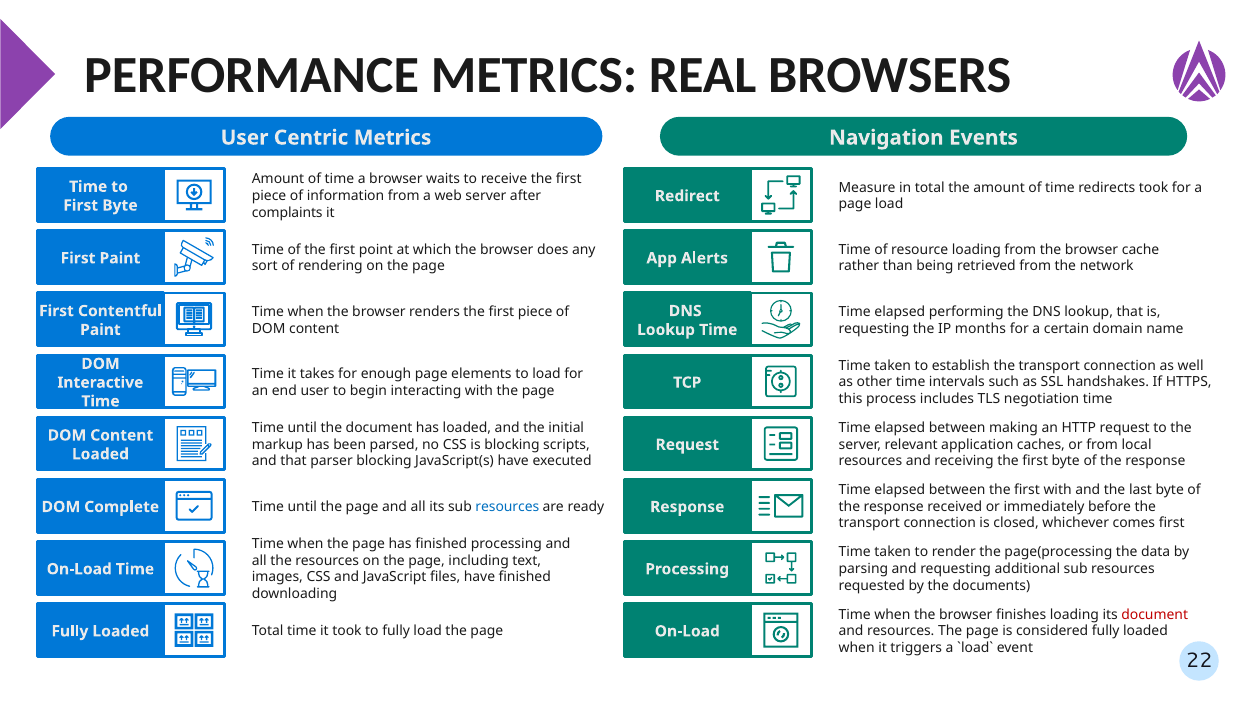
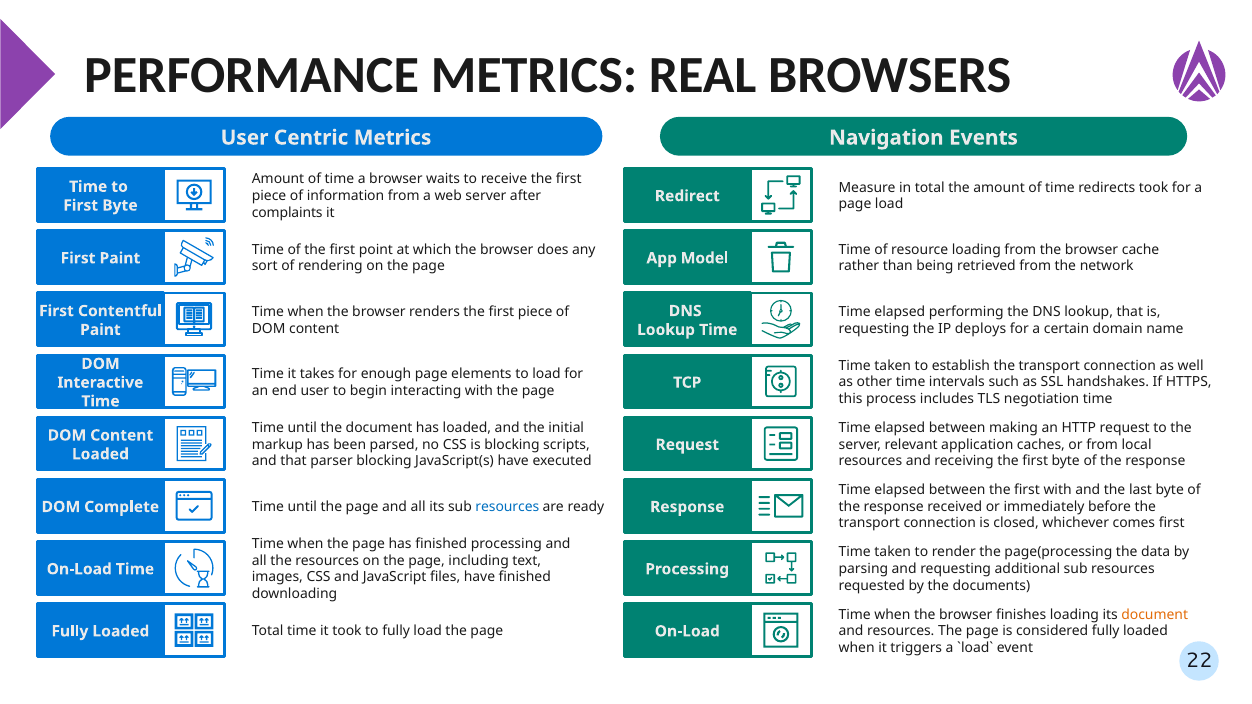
Alerts: Alerts -> Model (705, 258)
months: months -> deploys (981, 329)
document colour: red -> orange (1155, 615)
